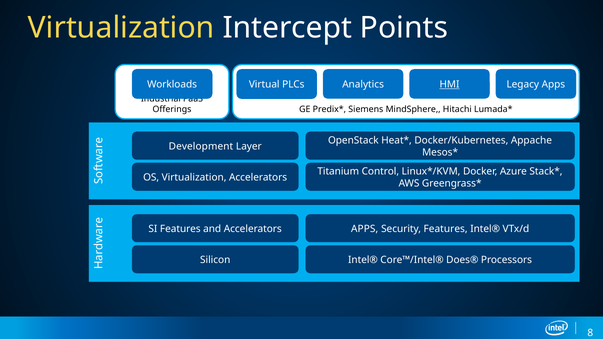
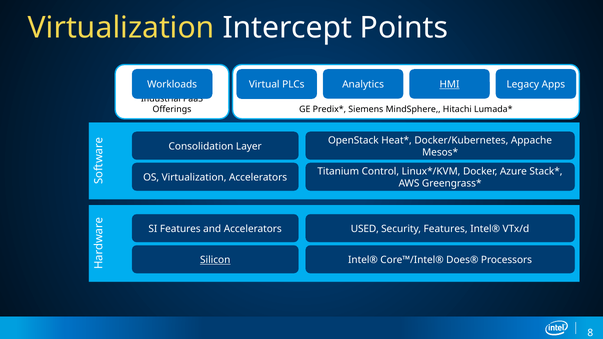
Development: Development -> Consolidation (201, 146)
Accelerators APPS: APPS -> USED (365, 229)
Silicon underline: none -> present (215, 260)
